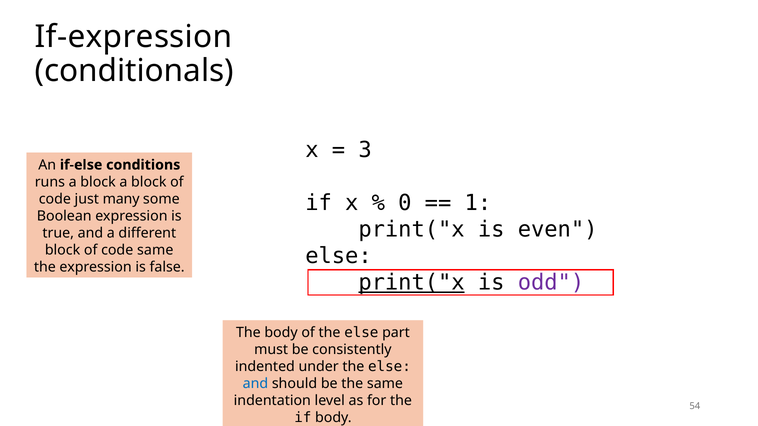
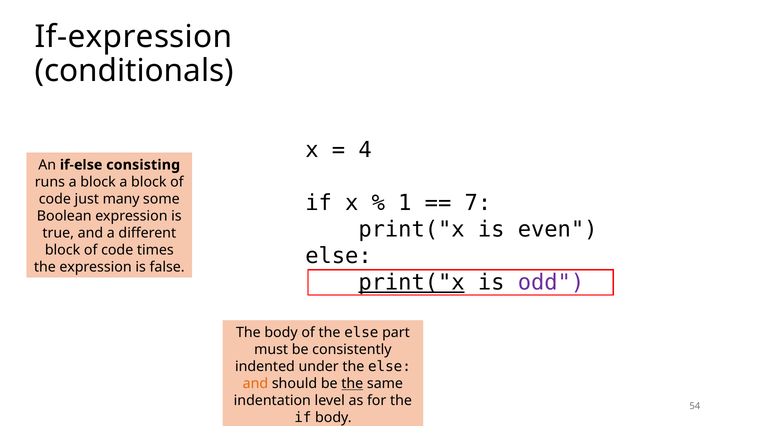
3: 3 -> 4 (365, 150)
conditions: conditions -> consisting (143, 165)
0: 0 -> 1 (405, 203)
1: 1 -> 7 (478, 203)
code same: same -> times (155, 250)
and colour: blue -> orange (255, 384)
the underline: none -> present (352, 384)
